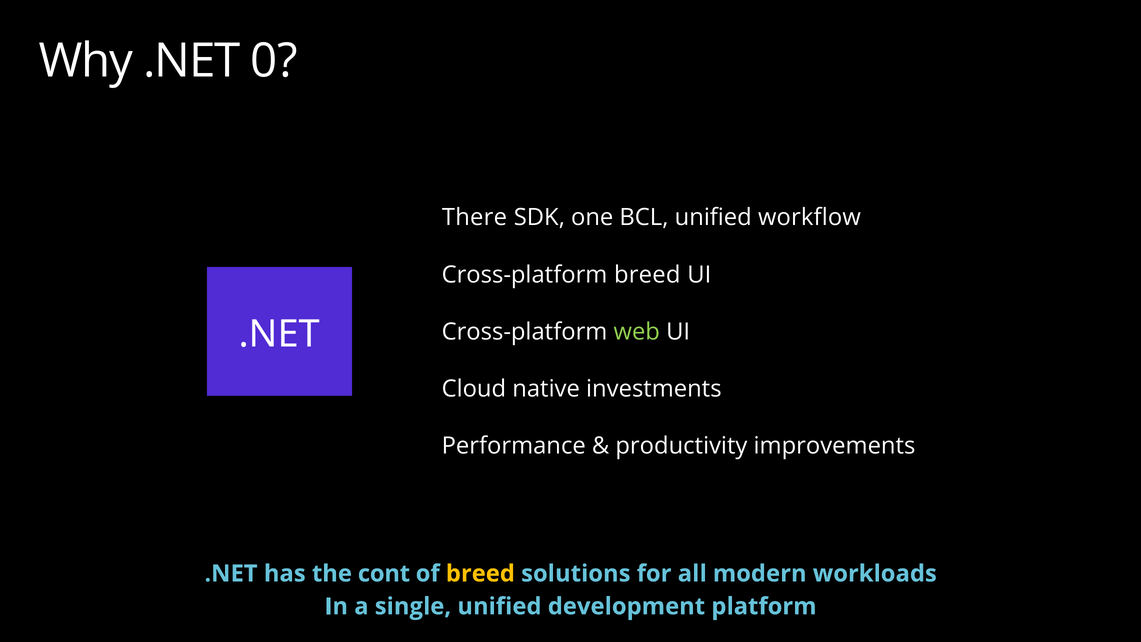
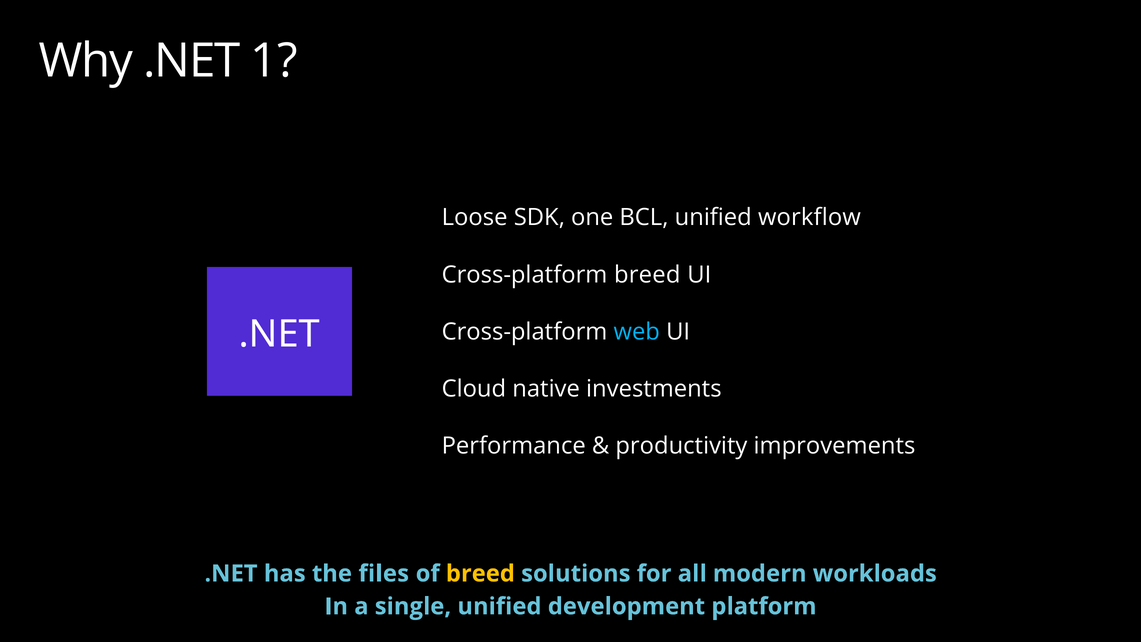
0: 0 -> 1 (274, 61)
There: There -> Loose (475, 218)
web colour: light green -> light blue (637, 332)
cont: cont -> files (384, 573)
